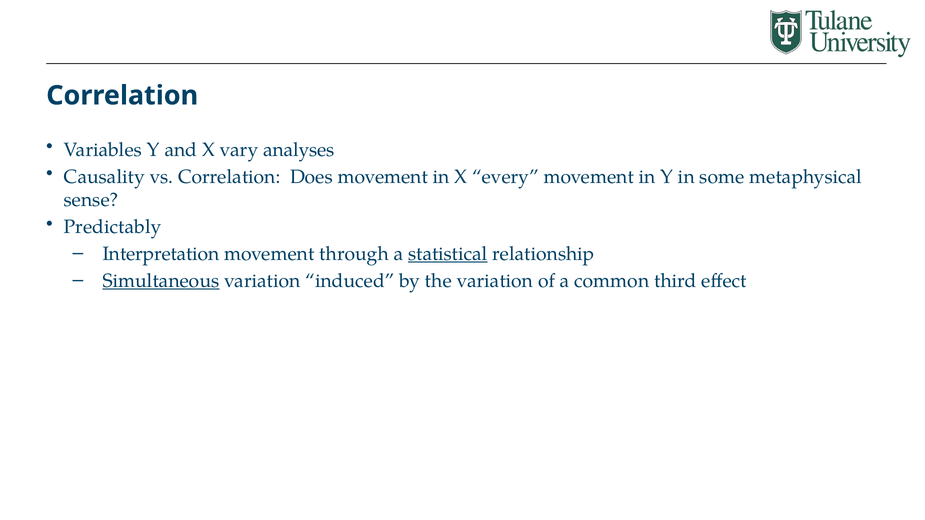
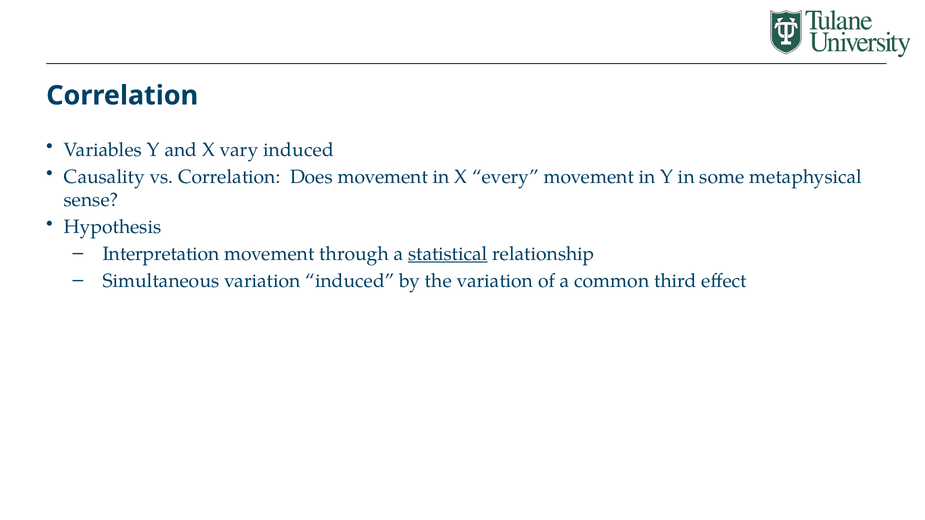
vary analyses: analyses -> induced (299, 150)
Predictably: Predictably -> Hypothesis (113, 227)
Simultaneous underline: present -> none (161, 281)
